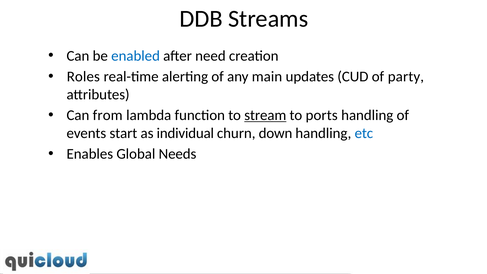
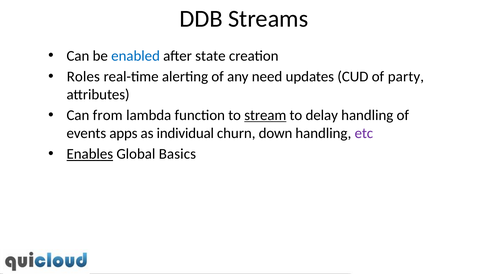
need: need -> state (210, 56)
main: main -> need (267, 77)
ports: ports -> delay (322, 115)
start: start -> apps (123, 133)
etc colour: blue -> purple (364, 133)
Enables underline: none -> present (90, 154)
Needs: Needs -> Basics (177, 154)
